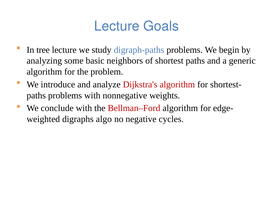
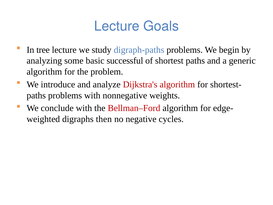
neighbors: neighbors -> successful (125, 61)
algo: algo -> then (104, 119)
